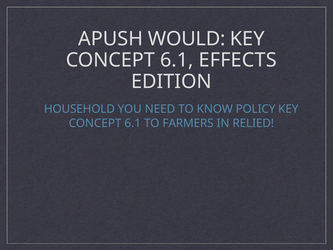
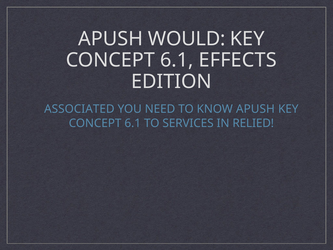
HOUSEHOLD: HOUSEHOLD -> ASSOCIATED (79, 109)
KNOW POLICY: POLICY -> APUSH (255, 109)
FARMERS: FARMERS -> SERVICES (188, 123)
